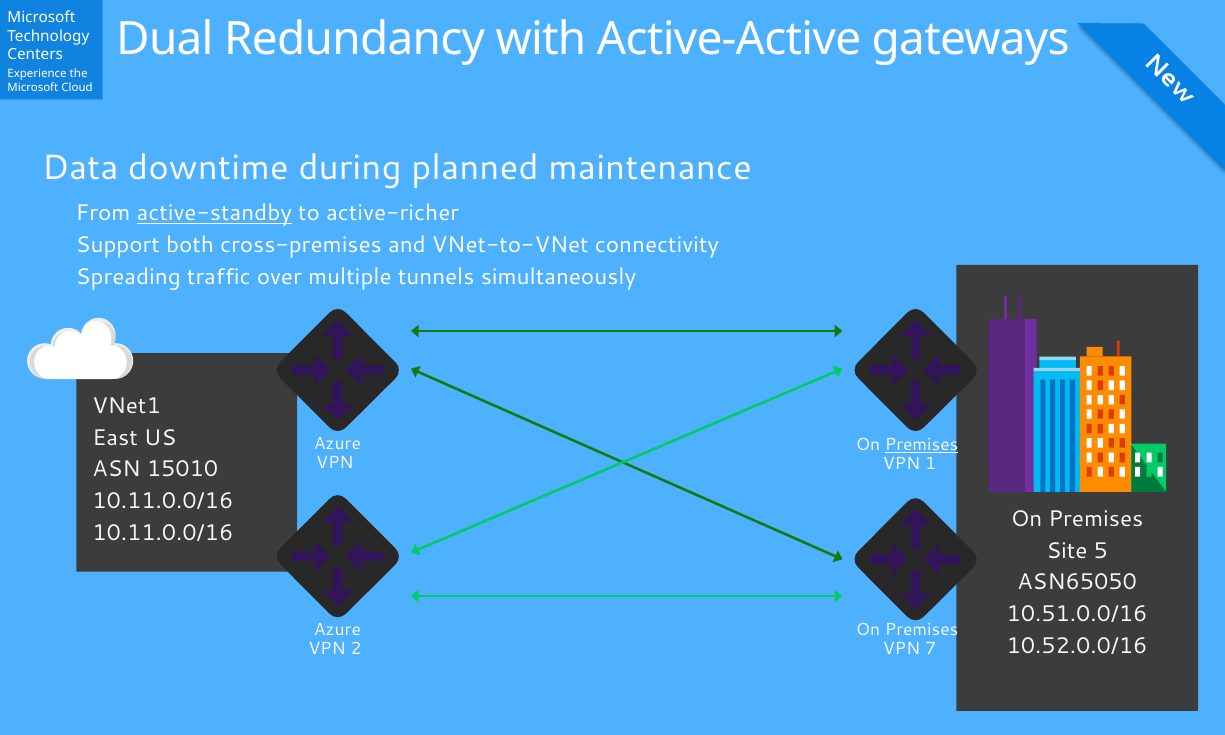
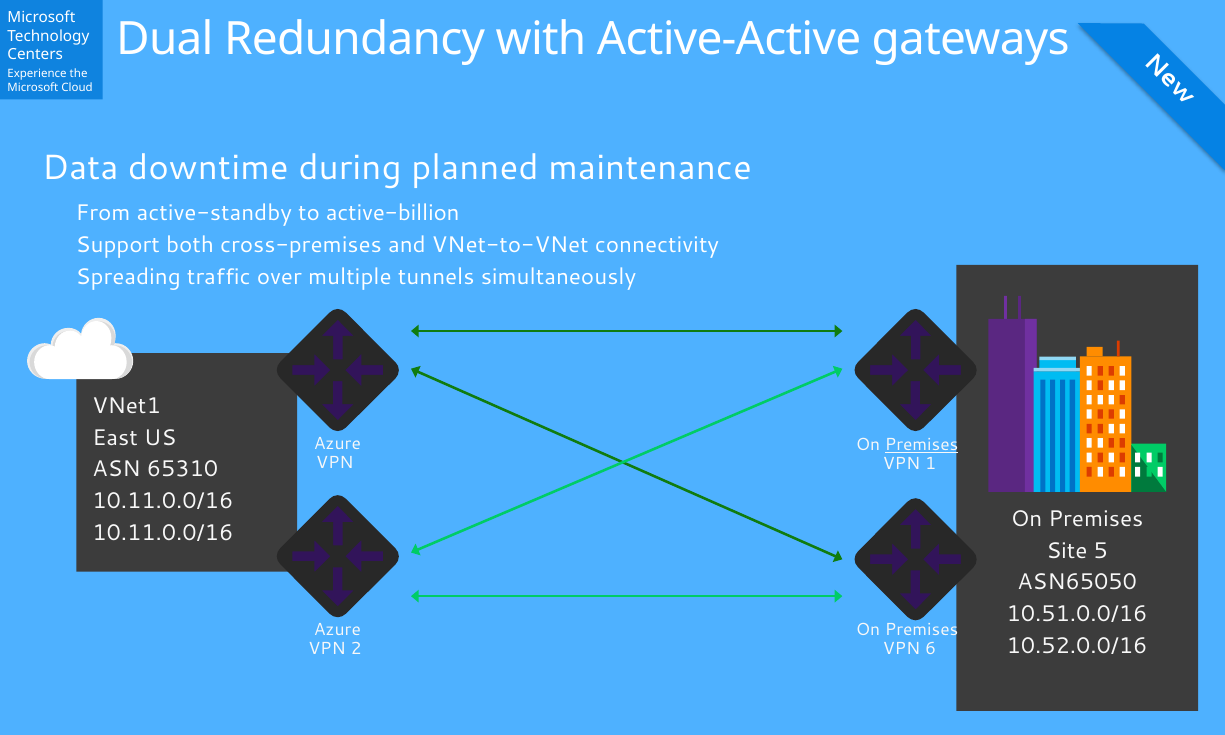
active-standby underline: present -> none (214, 214)
active-richer: active-richer -> active-billion (393, 214)
15010: 15010 -> 65310 (183, 470)
7: 7 -> 6 (931, 649)
